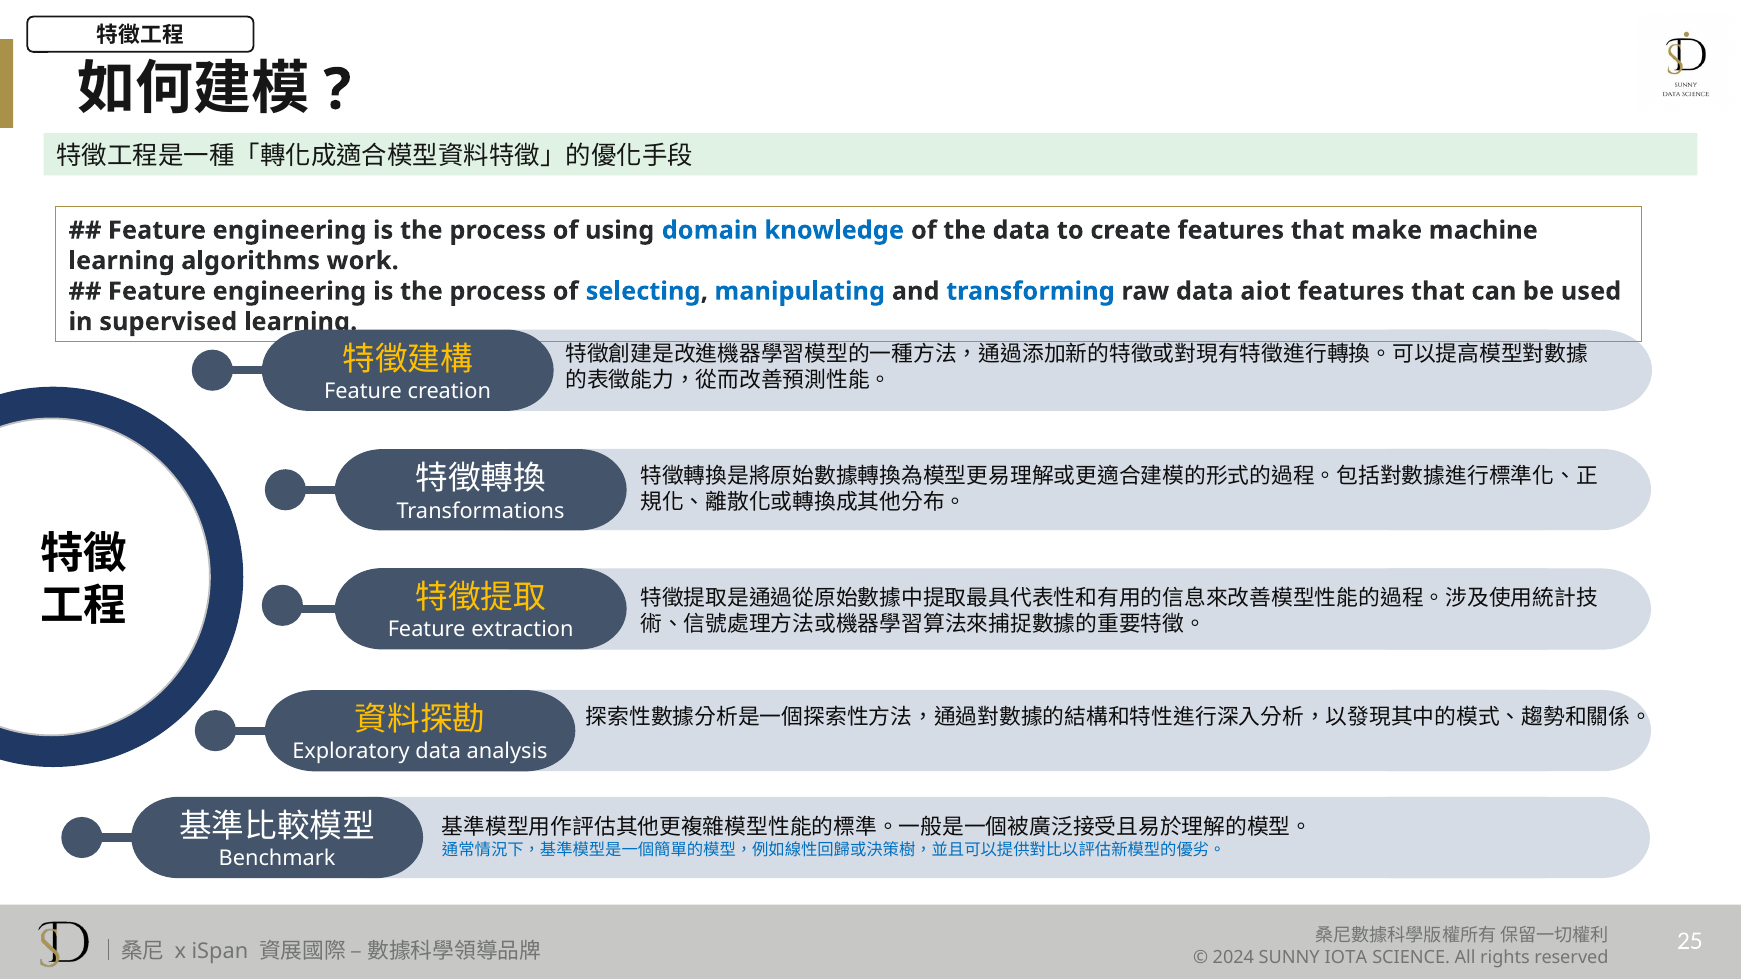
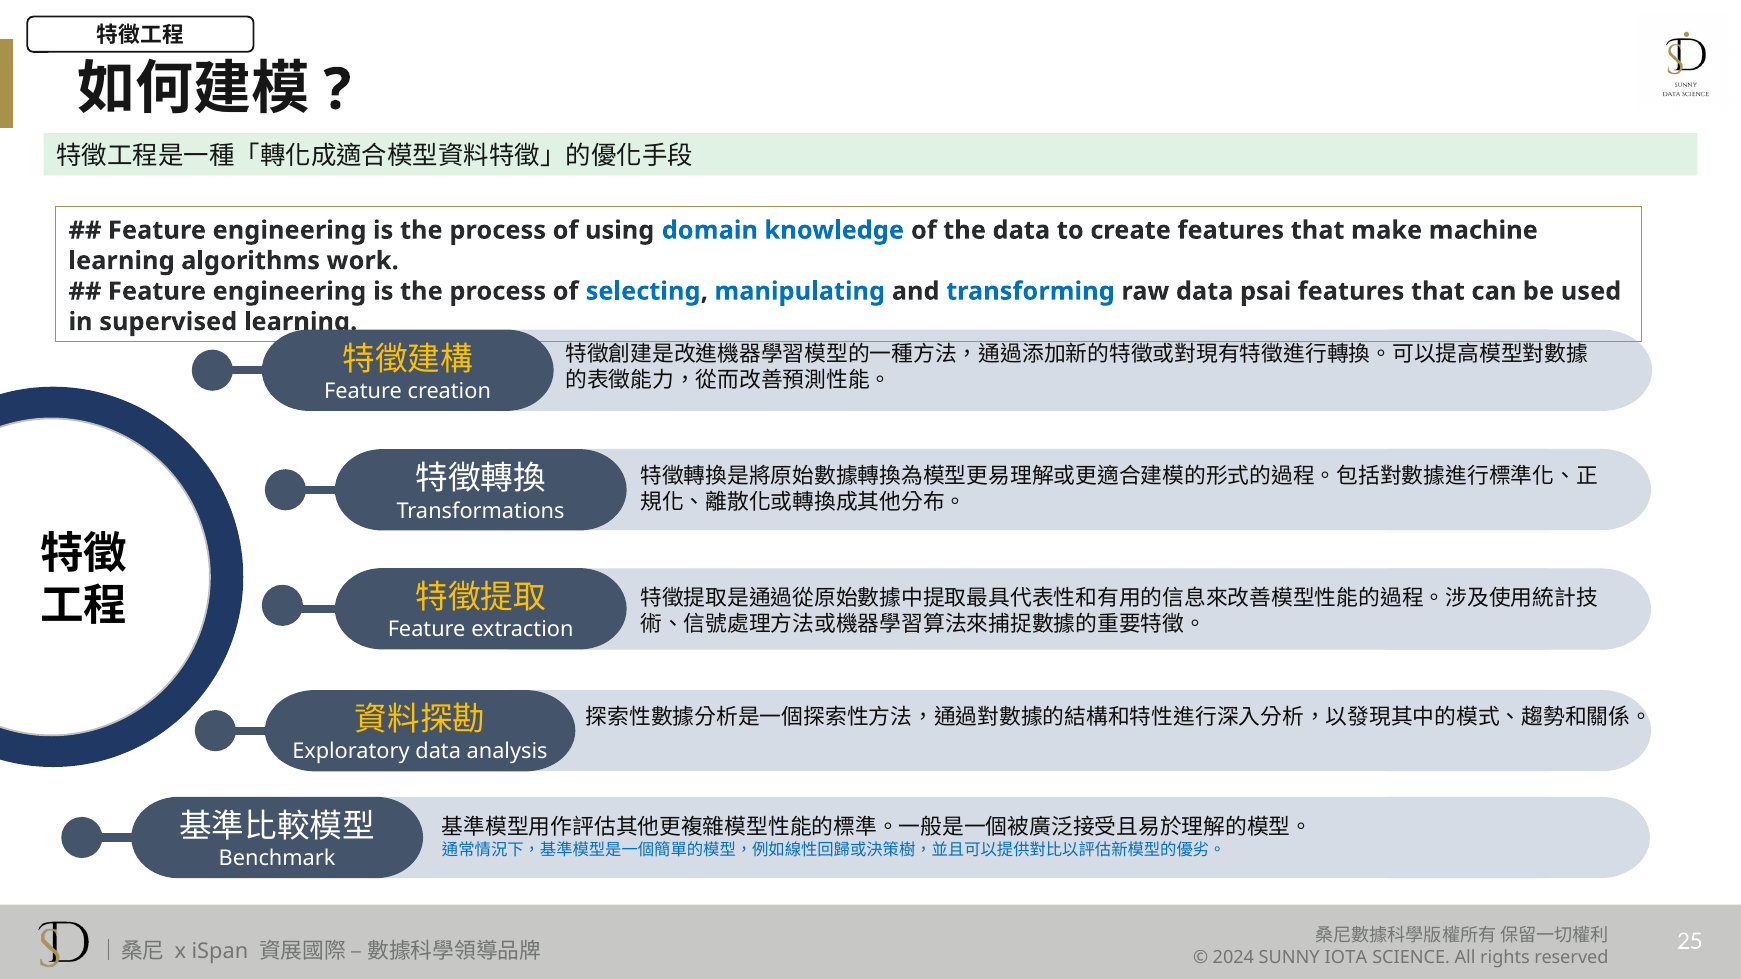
aiot: aiot -> psai (1266, 291)
